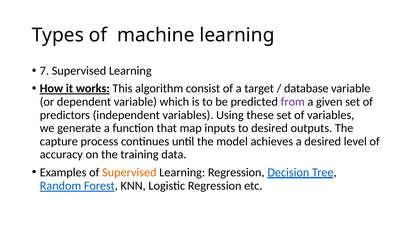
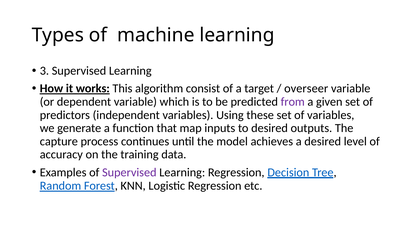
7: 7 -> 3 (44, 71)
database: database -> overseer (306, 88)
Supervised colour: orange -> purple (129, 172)
